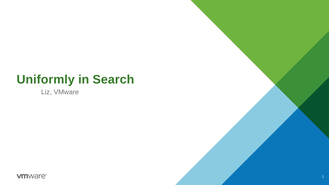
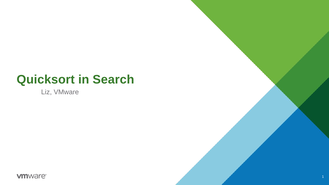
Uniformly: Uniformly -> Quicksort (46, 80)
